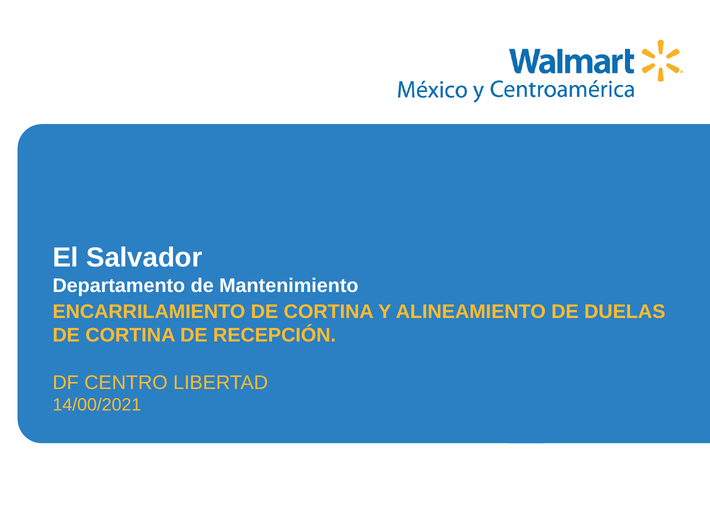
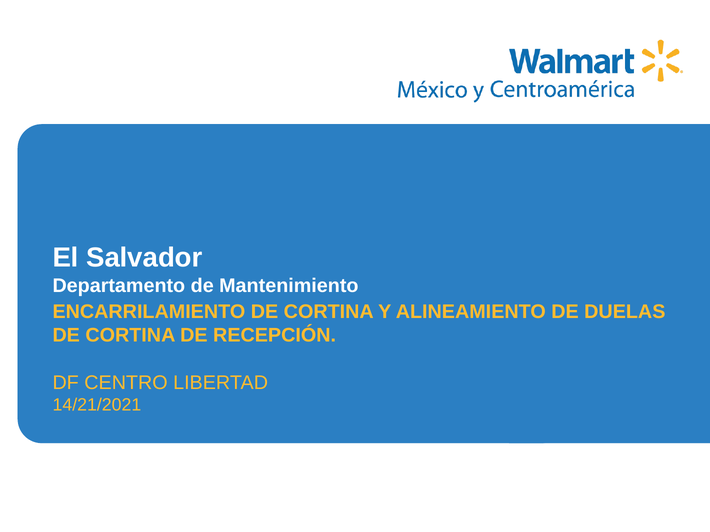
14/00/2021: 14/00/2021 -> 14/21/2021 (97, 405)
